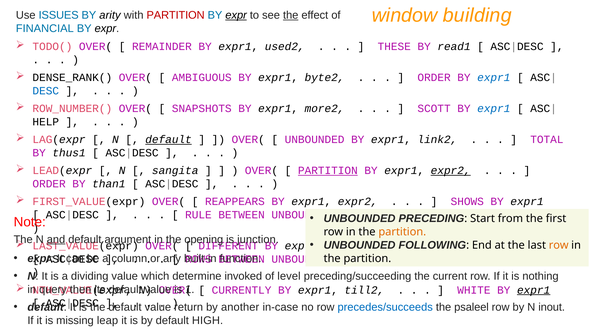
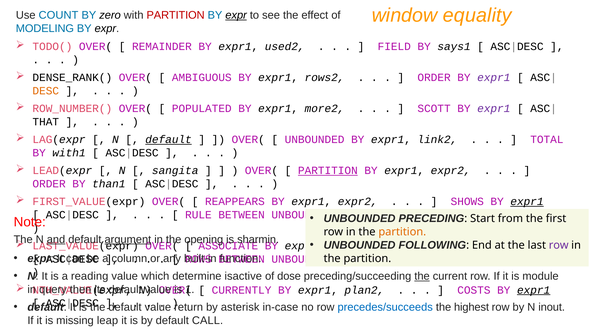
building: building -> equality (477, 15)
ISSUES: ISSUES -> COUNT (59, 15)
arity: arity -> zero (110, 15)
the underline: present -> none (291, 15)
FINANCIAL: FINANCIAL -> MODELING (45, 29)
THESE: THESE -> FIELD (394, 47)
read1: read1 -> says1 (454, 47)
byte2: byte2 -> rows2 (325, 78)
expr1 colour: blue -> purple (494, 78)
DESC colour: blue -> orange (46, 91)
SNAPSHOTS: SNAPSHOTS -> POPULATED (202, 109)
expr1 colour: blue -> purple (494, 109)
HELP: HELP -> THAT (46, 122)
thus1: thus1 -> with1 (69, 153)
expr2 underline: present -> none (451, 170)
expr1 underline: none -> present (527, 201)
argument underline: none -> present (128, 239)
junction: junction -> sharmin (258, 239)
row colour: orange -> purple (559, 245)
DIFFERENT: DIFFERENT -> ASSOCIATE (228, 246)
dividing: dividing -> reading (90, 276)
invoked: invoked -> isactive (243, 276)
level: level -> dose (289, 276)
the underline: none -> present (422, 276)
nothing: nothing -> module (540, 276)
till2: till2 -> plan2 (364, 290)
WHITE: WHITE -> COSTS (474, 290)
another: another -> asterisk (240, 307)
psaleel: psaleel -> highest (472, 307)
HIGH: HIGH -> CALL (208, 320)
